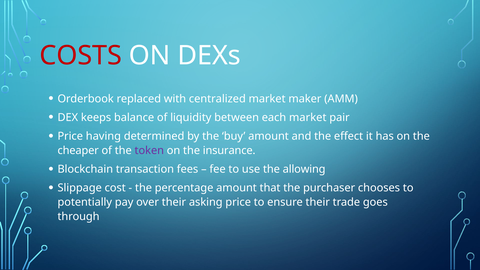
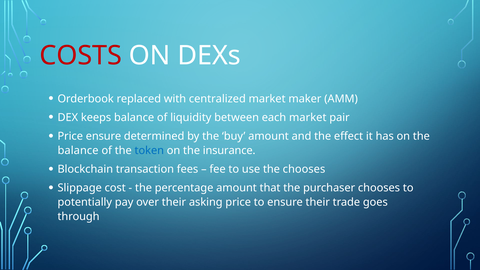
Price having: having -> ensure (103, 136)
cheaper: cheaper -> balance (78, 151)
token colour: purple -> blue (149, 151)
the allowing: allowing -> chooses (304, 169)
